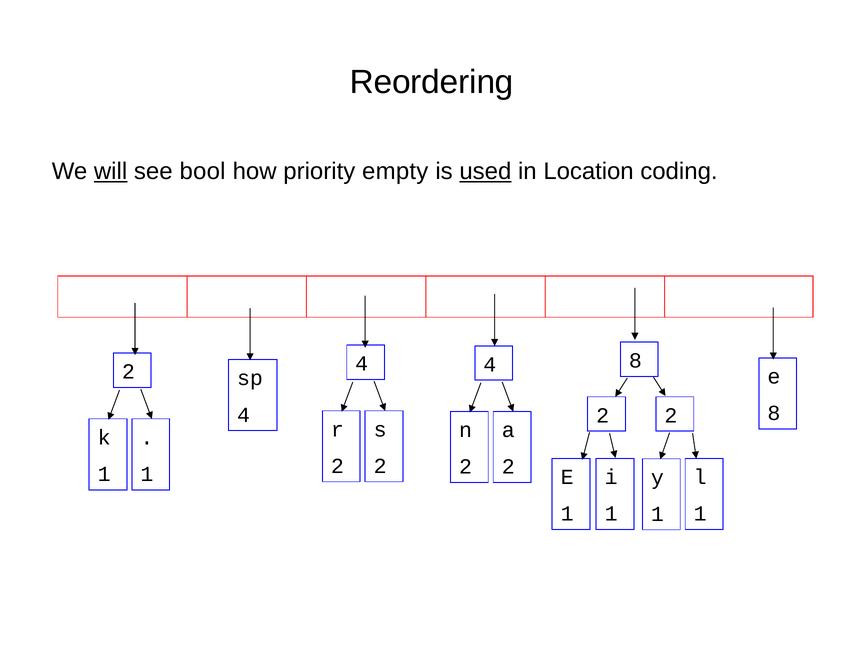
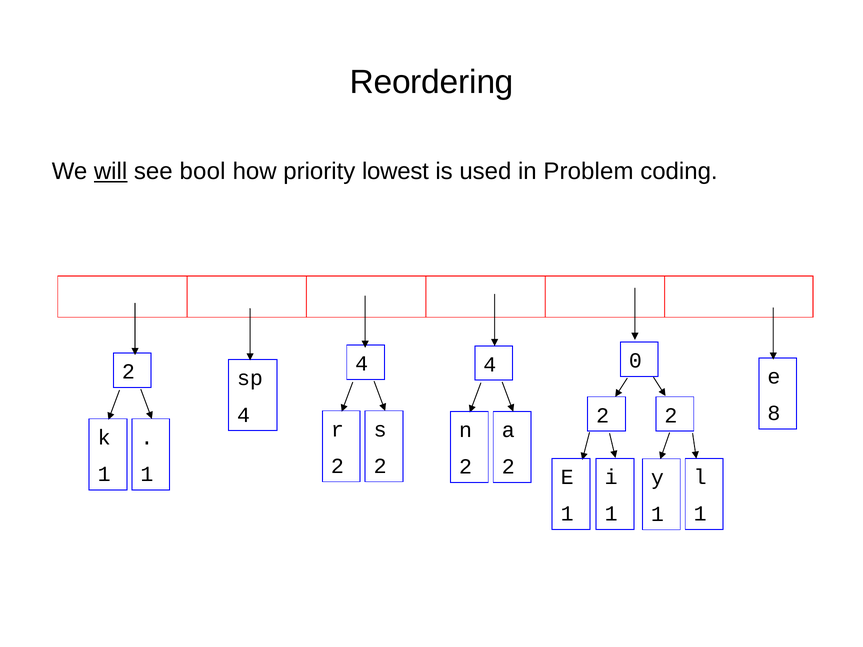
empty: empty -> lowest (395, 171)
used underline: present -> none (485, 171)
Location: Location -> Problem (588, 171)
4 8: 8 -> 0 (635, 361)
